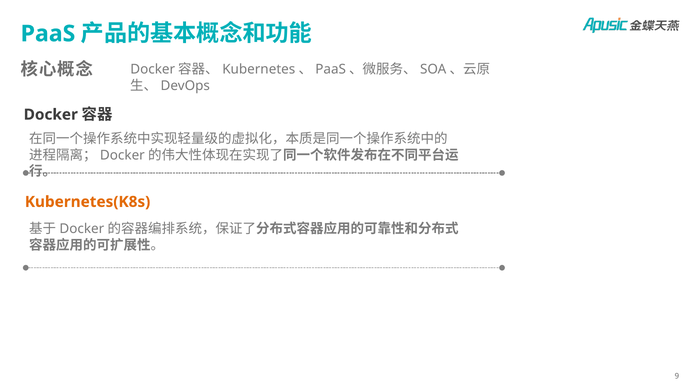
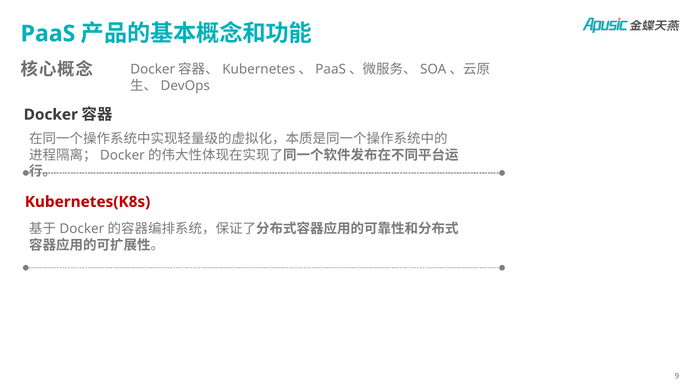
Kubernetes(K8s colour: orange -> red (88, 202)
